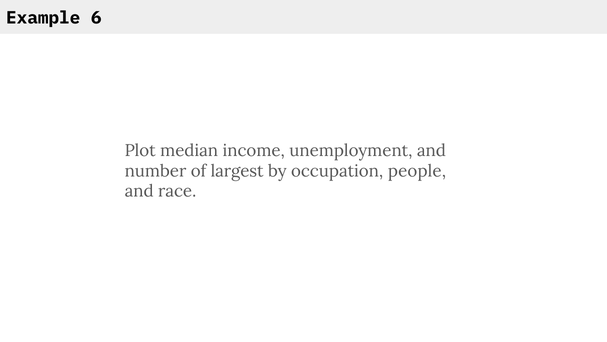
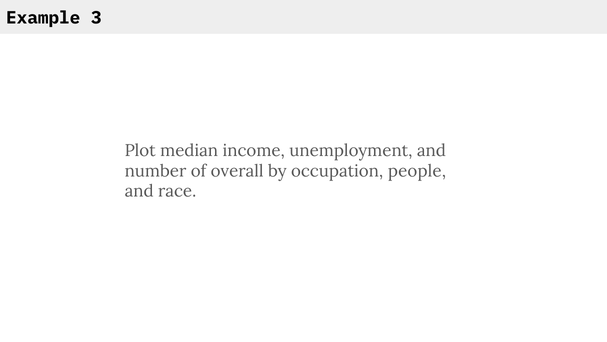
6: 6 -> 3 (96, 18)
largest: largest -> overall (237, 171)
